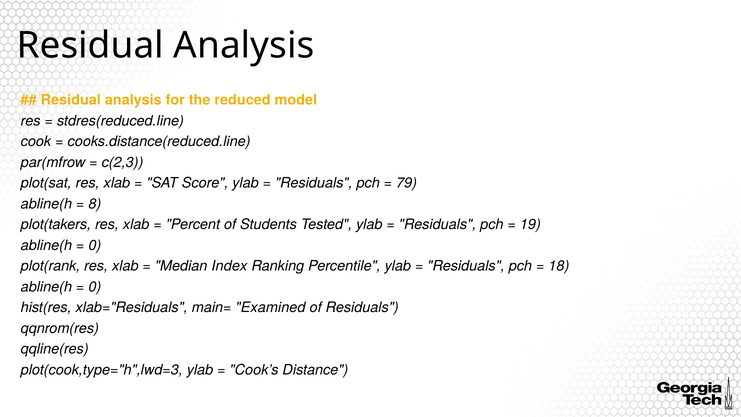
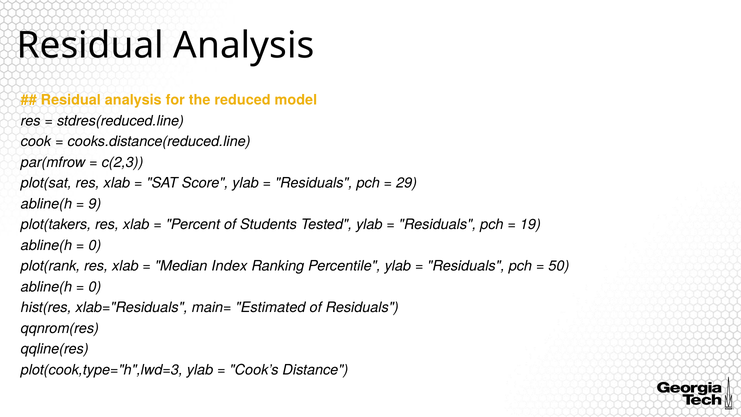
79: 79 -> 29 (407, 183)
8: 8 -> 9 (95, 204)
18: 18 -> 50 (559, 266)
Examined: Examined -> Estimated (271, 308)
